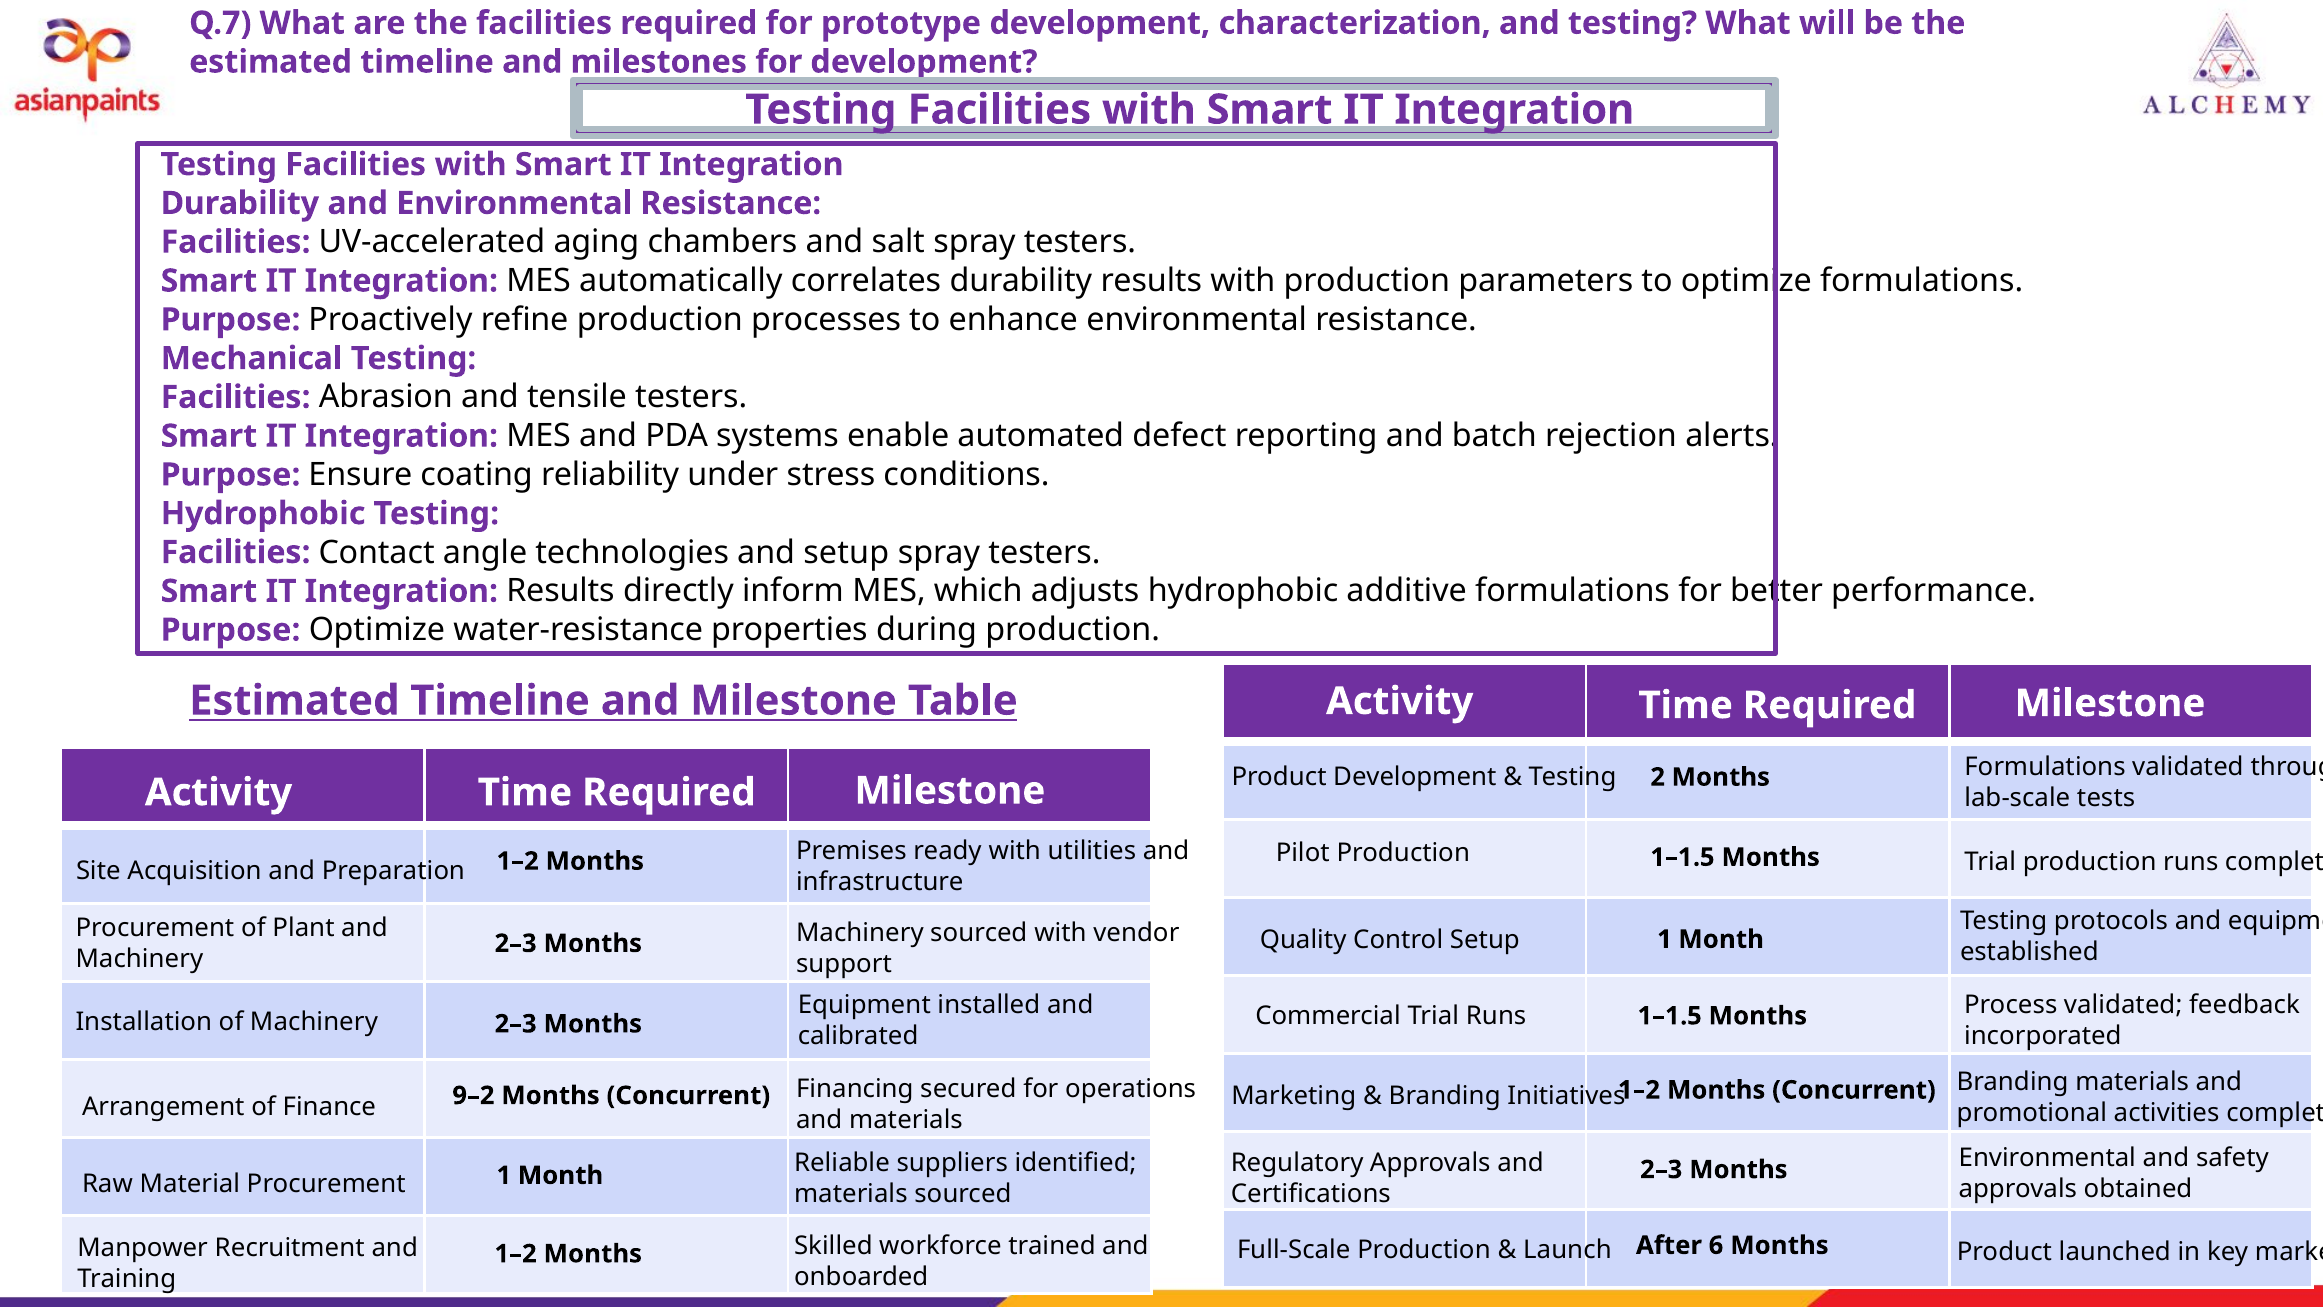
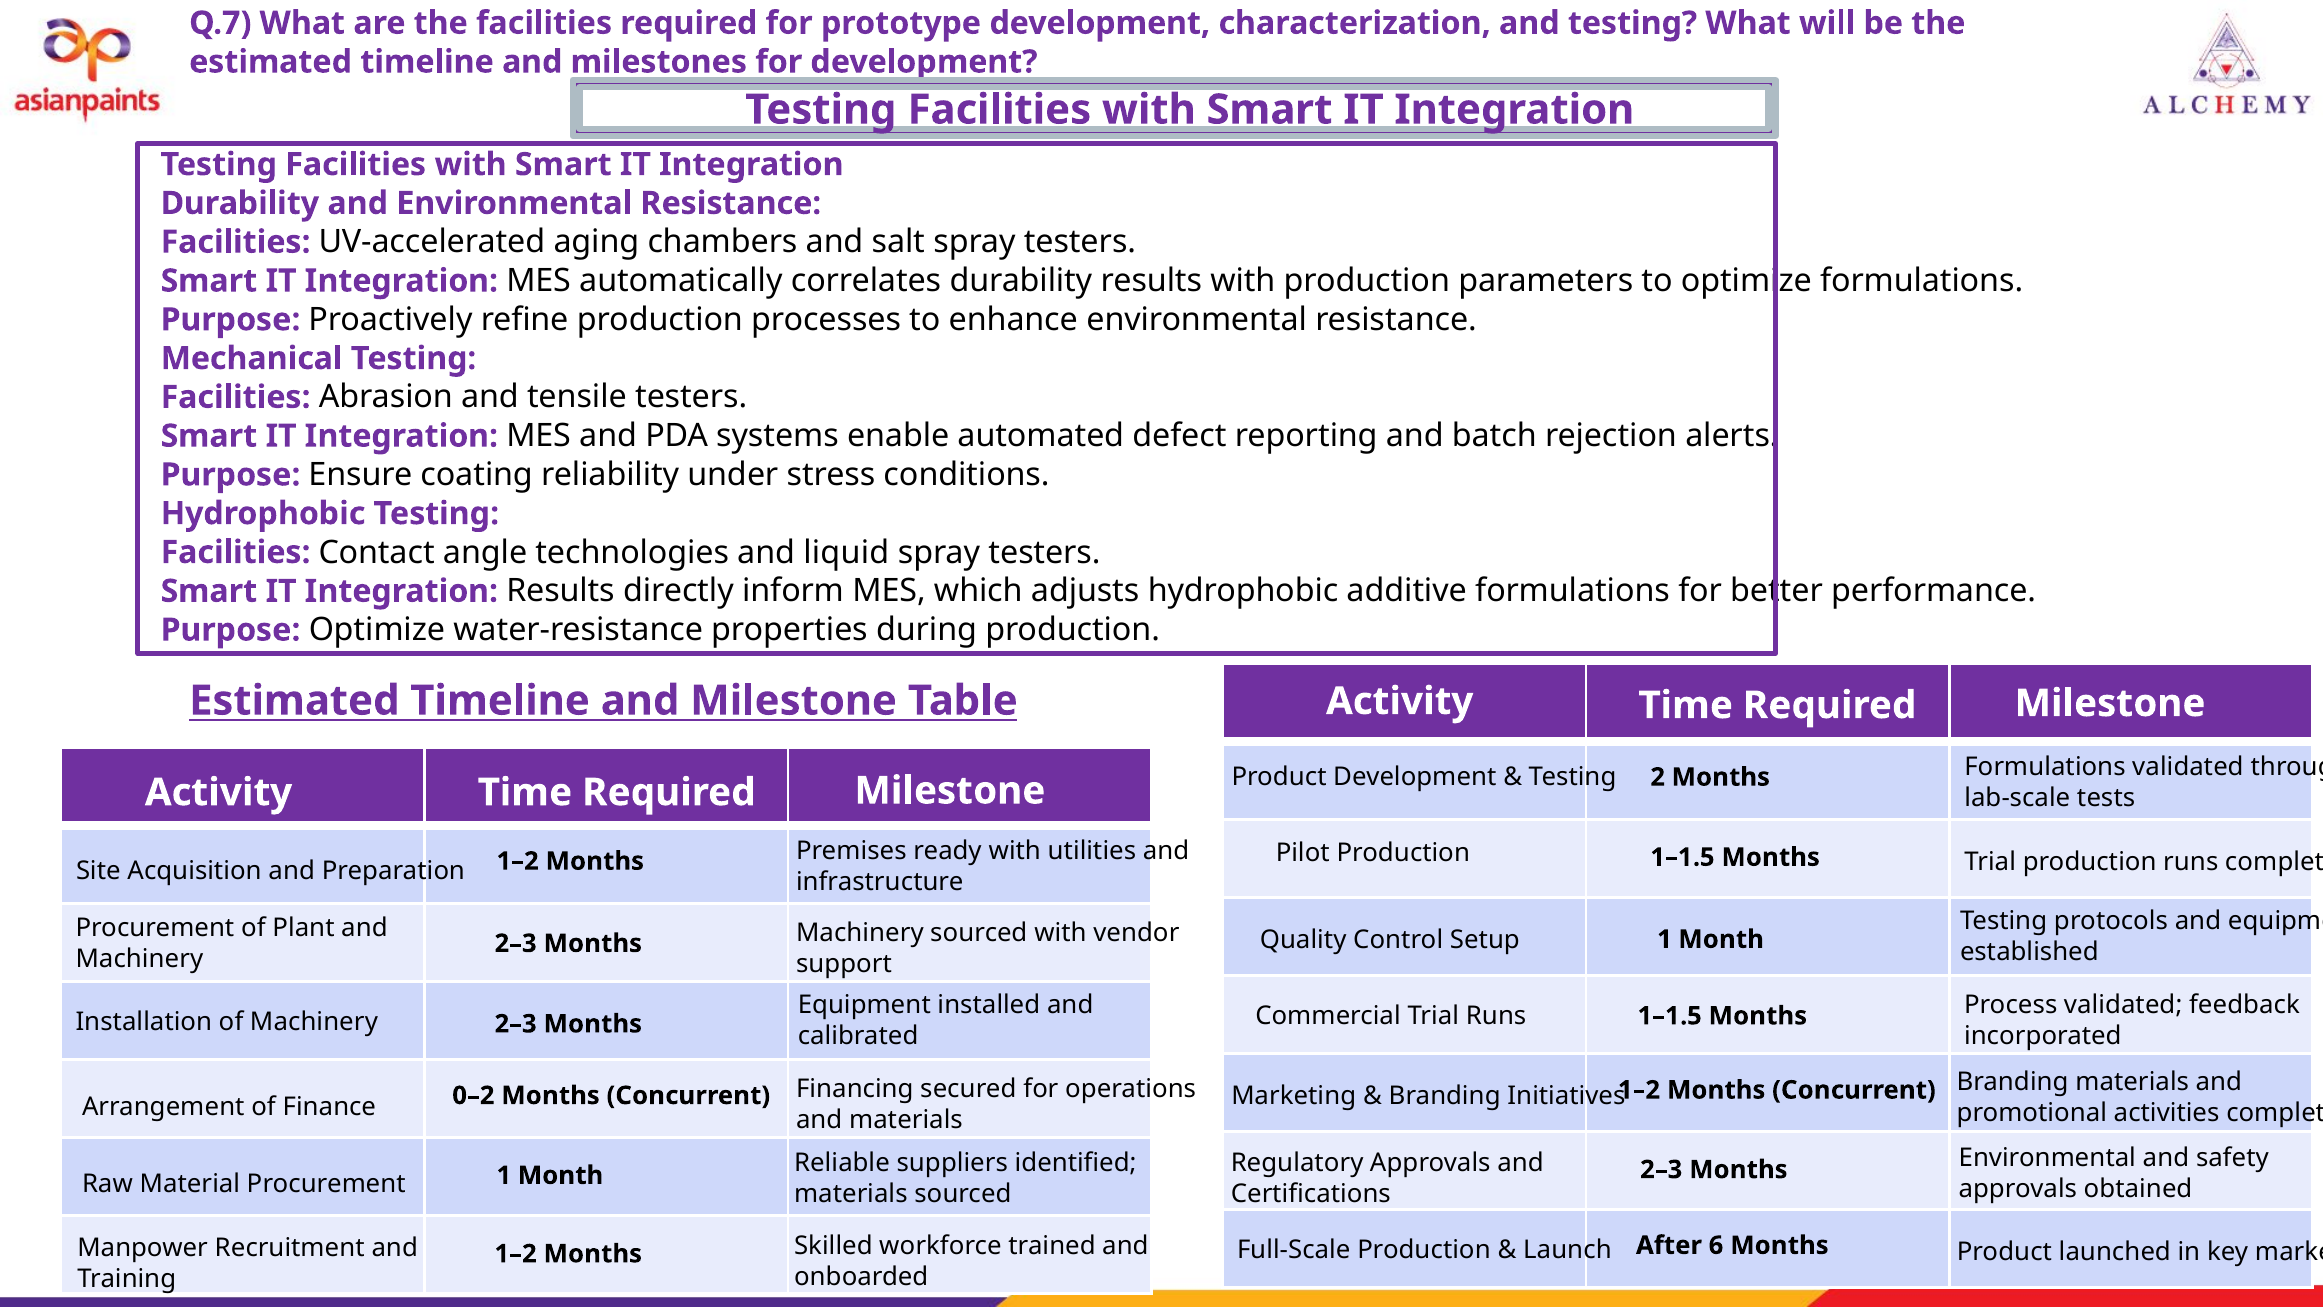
and setup: setup -> liquid (846, 552)
9–2: 9–2 -> 0–2 (473, 1095)
